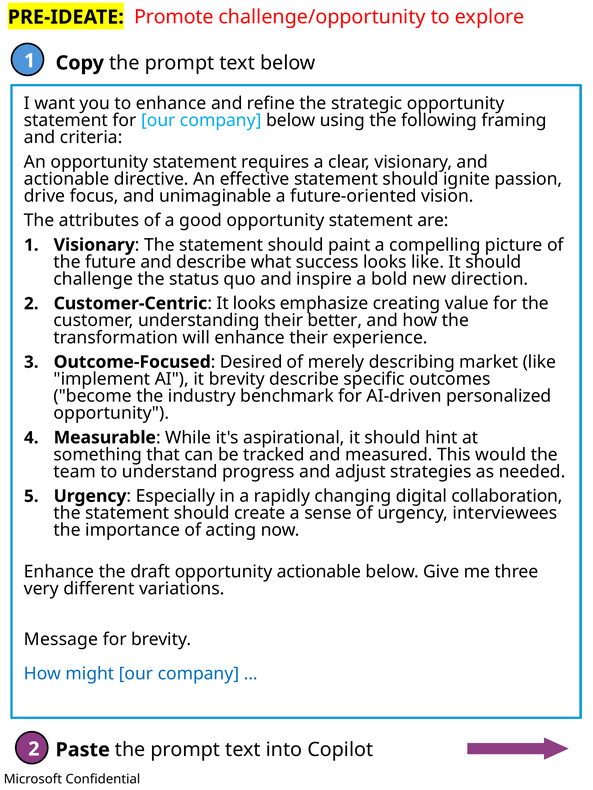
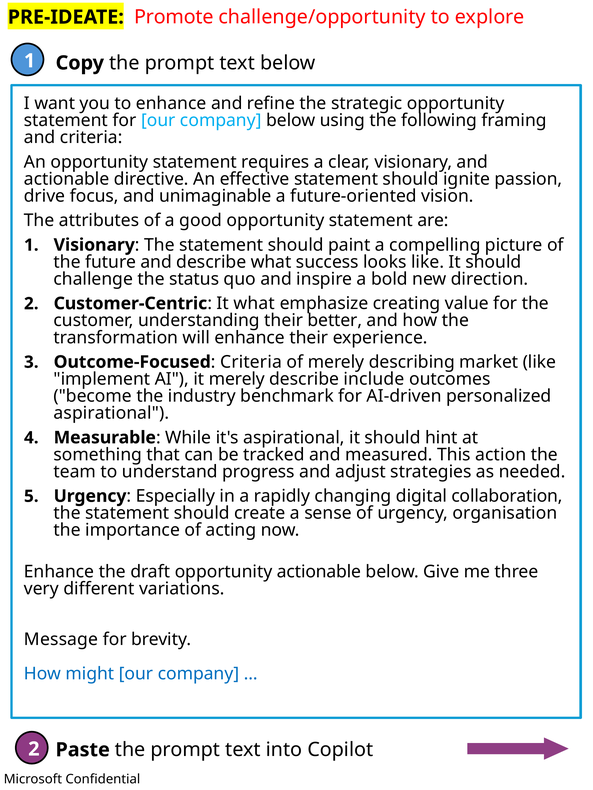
It looks: looks -> what (254, 304)
Outcome-Focused Desired: Desired -> Criteria (251, 362)
it brevity: brevity -> merely (237, 379)
specific: specific -> include (374, 379)
opportunity: opportunity -> aspirational (111, 413)
would: would -> action (501, 455)
interviewees: interviewees -> organisation (505, 514)
